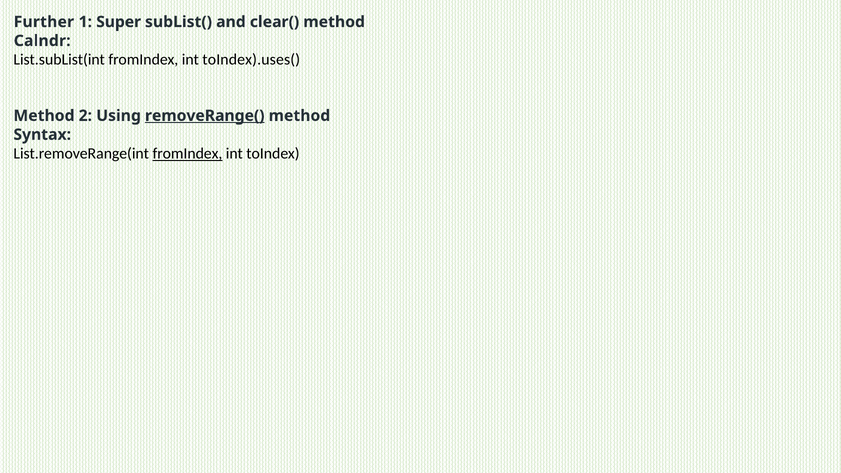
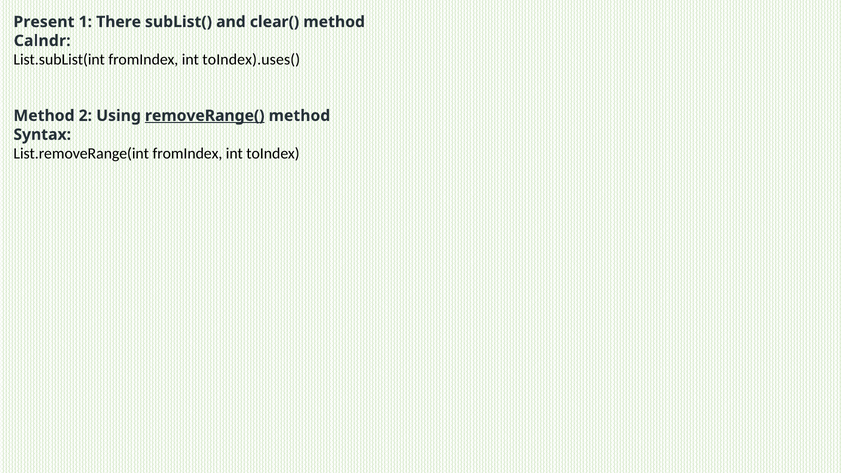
Further: Further -> Present (44, 22)
Super: Super -> There (119, 22)
fromIndex underline: present -> none (187, 154)
